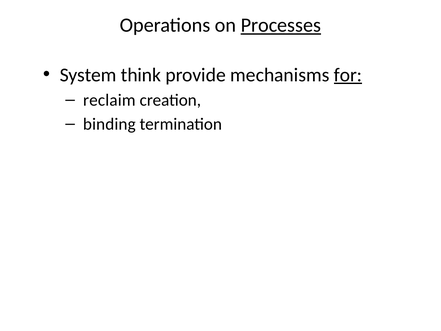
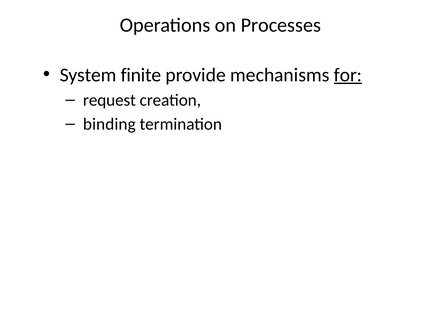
Processes underline: present -> none (281, 25)
think: think -> finite (141, 75)
reclaim: reclaim -> request (109, 100)
